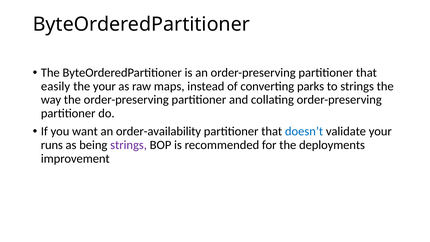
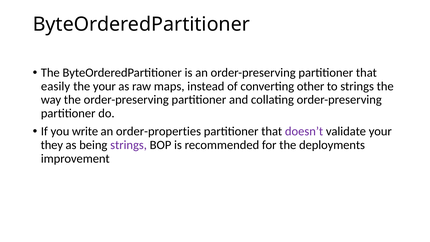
parks: parks -> other (311, 86)
want: want -> write (85, 131)
order-availability: order-availability -> order-properties (158, 131)
doesn’t colour: blue -> purple (304, 131)
runs: runs -> they (52, 145)
